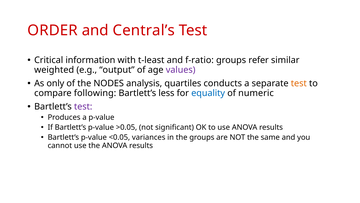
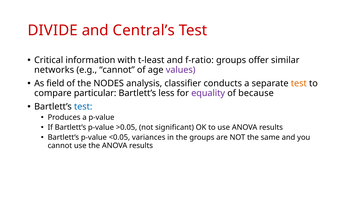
ORDER: ORDER -> DIVIDE (53, 30)
refer: refer -> offer (259, 60)
weighted: weighted -> networks (54, 70)
e.g output: output -> cannot (117, 70)
only: only -> field (55, 83)
quartiles: quartiles -> classifier (183, 83)
following: following -> particular (95, 93)
equality colour: blue -> purple (208, 93)
numeric: numeric -> because (256, 93)
test colour: purple -> blue (83, 106)
